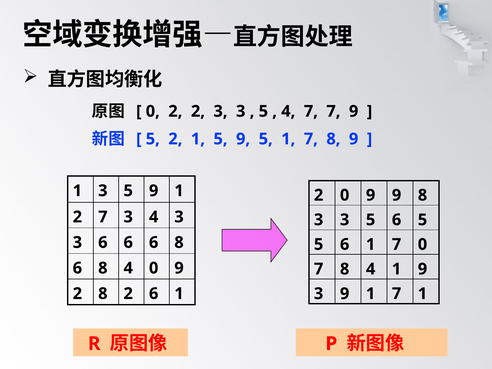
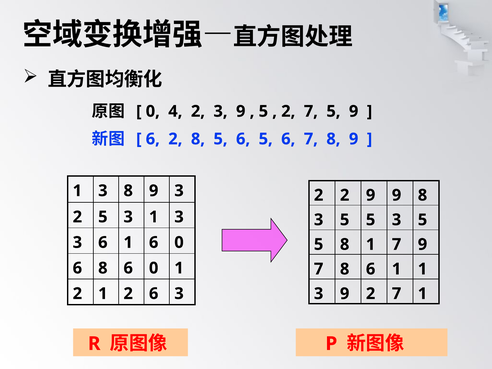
0 2: 2 -> 4 (175, 111)
2 3 3: 3 -> 9 (241, 111)
4: 4 -> 2 (288, 111)
7 7: 7 -> 5 (333, 111)
5: 5 -> 6 (153, 139)
2 1: 1 -> 8 (198, 139)
9: 9 -> 6 (243, 139)
1: 1 -> 6 (288, 139)
1 3 5: 5 -> 8 (128, 191)
1: 1 -> 3 (179, 191)
2 0: 0 -> 2 (345, 195)
2 7: 7 -> 5 (103, 217)
3 4: 4 -> 1 (154, 217)
3: 3 -> 5 (345, 220)
6: 6 -> 3 (397, 220)
3 6 6: 6 -> 1 (128, 242)
8: 8 -> 0 (179, 242)
6: 6 -> 8 (345, 244)
7 0: 0 -> 9 (423, 244)
6 8 4: 4 -> 6 (128, 268)
9: 9 -> 1 (179, 268)
7 8 4: 4 -> 6 (371, 269)
1 9: 9 -> 1 (423, 269)
2 8: 8 -> 1 (103, 294)
2 6 1: 1 -> 3 (179, 294)
3 9 1: 1 -> 2 (371, 294)
